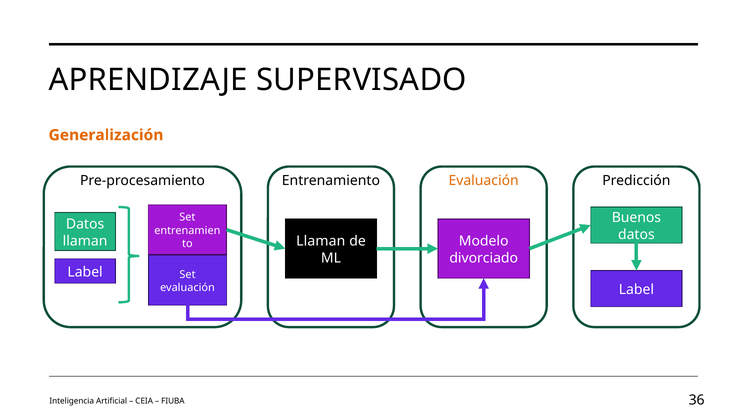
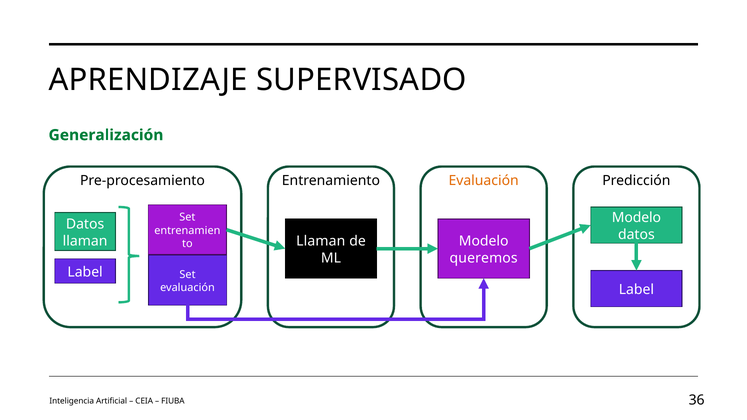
Generalización colour: orange -> green (106, 135)
Buenos: Buenos -> Modelo (636, 218)
divorciado: divorciado -> queremos (484, 258)
